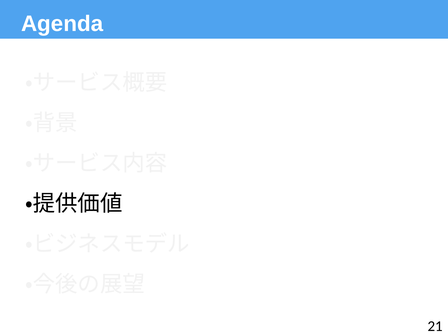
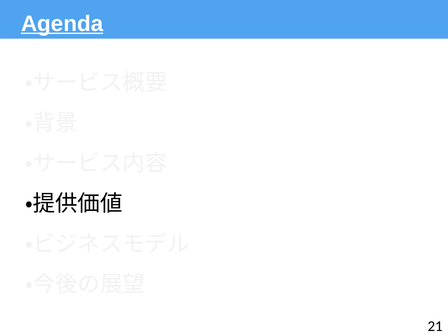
Agenda underline: none -> present (62, 24)
